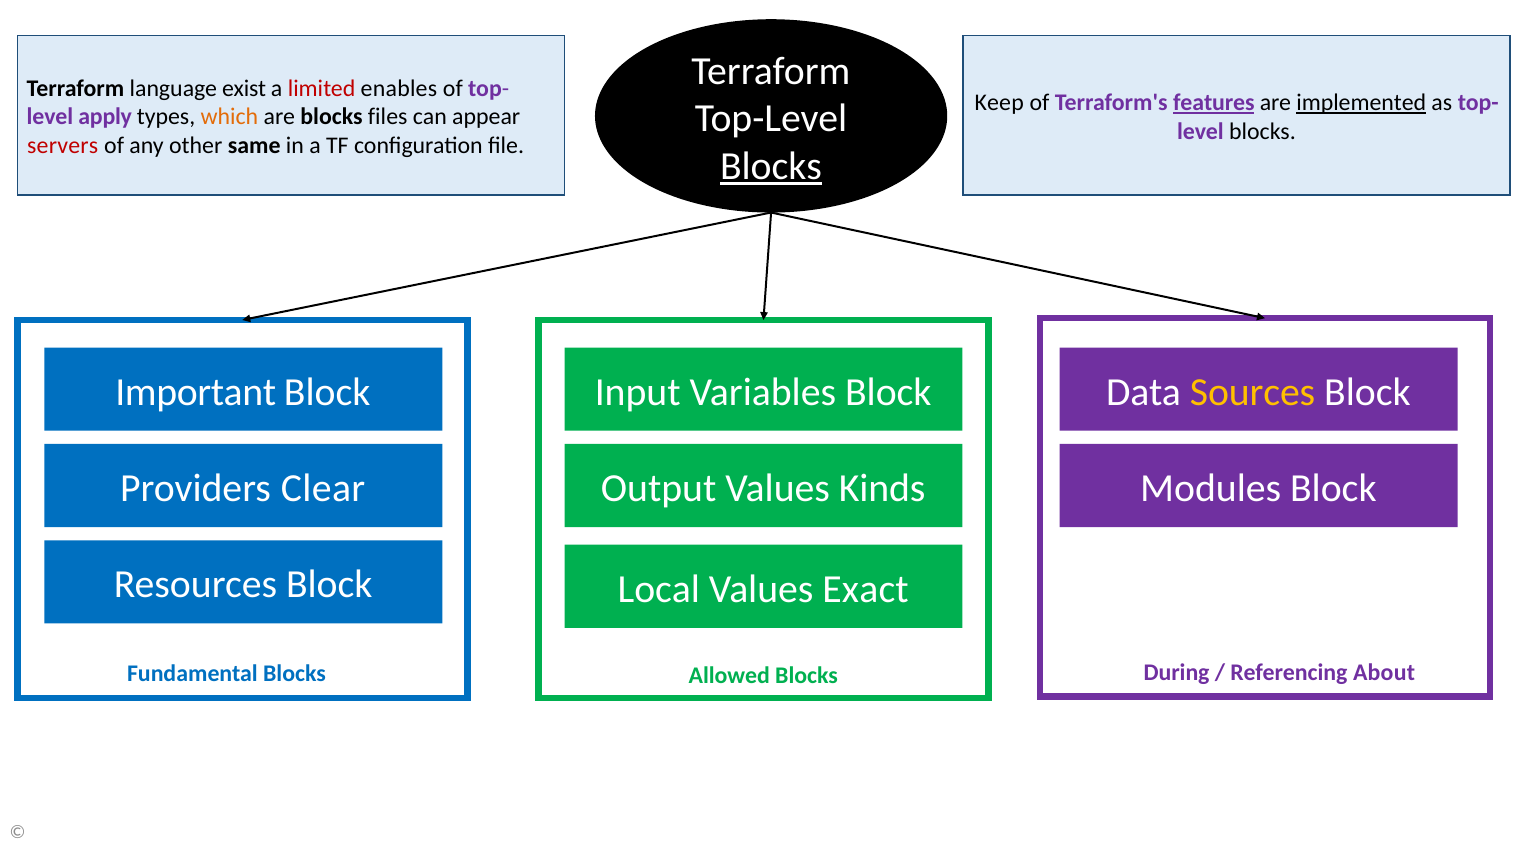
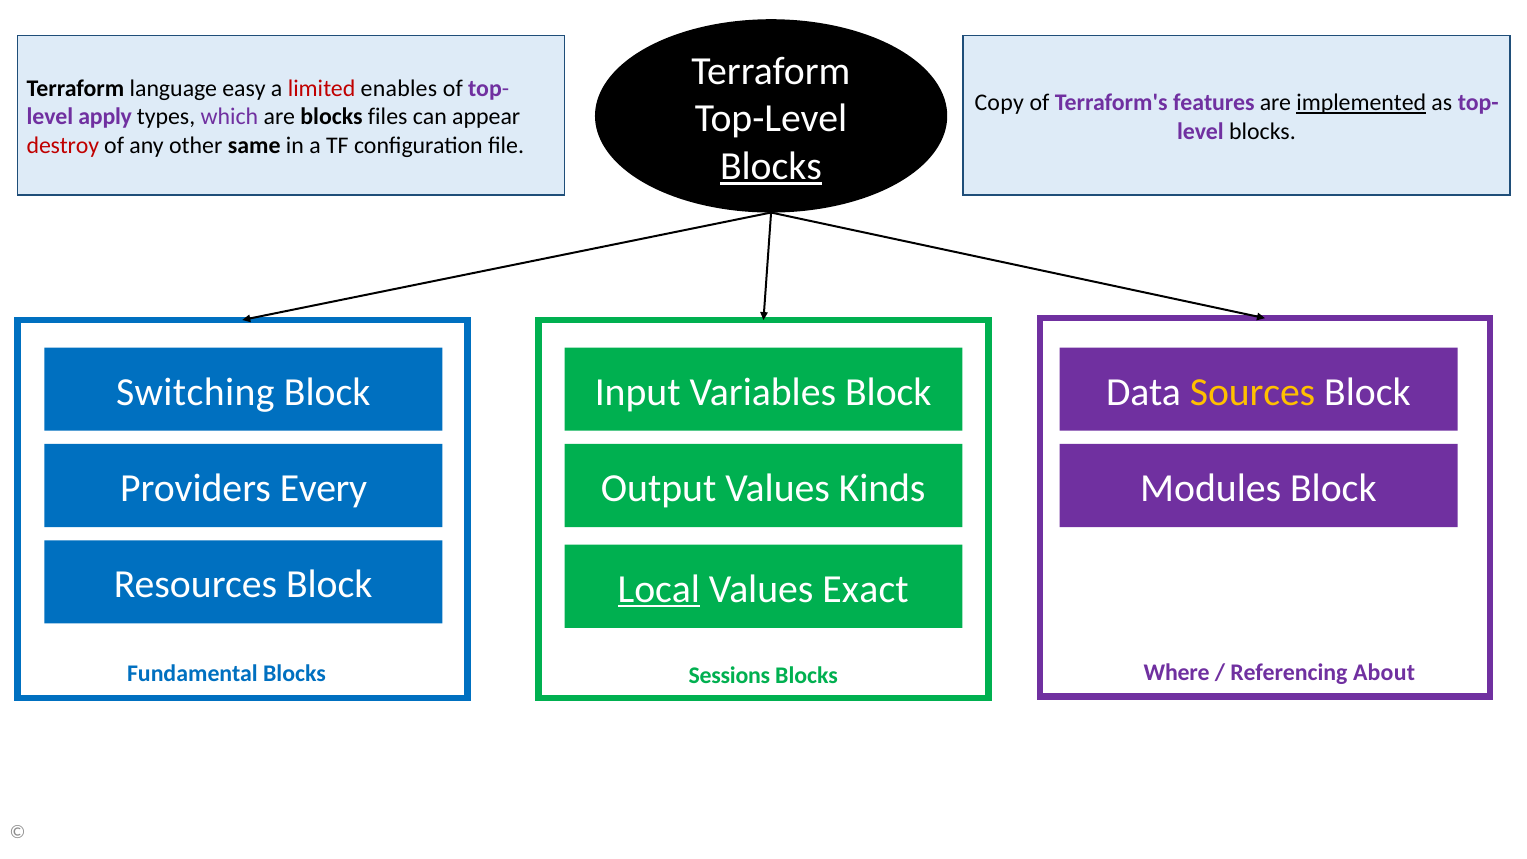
exist: exist -> easy (244, 88)
Keep: Keep -> Copy (999, 103)
features underline: present -> none (1214, 103)
which colour: orange -> purple (229, 117)
servers: servers -> destroy (63, 146)
Important: Important -> Switching (195, 392)
Clear: Clear -> Every (323, 488)
Local underline: none -> present (659, 589)
Allowed: Allowed -> Sessions (729, 675)
During: During -> Where (1177, 672)
